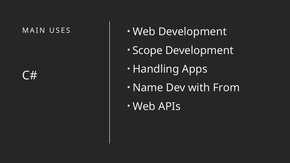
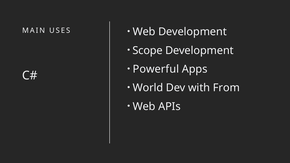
Handling: Handling -> Powerful (156, 69)
Name: Name -> World (148, 88)
